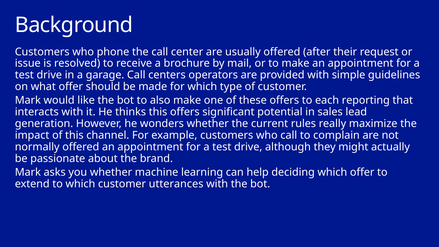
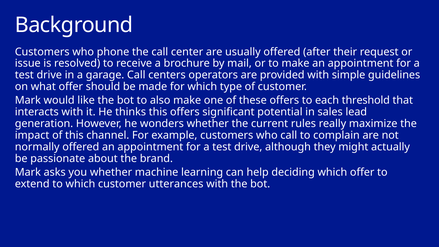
reporting: reporting -> threshold (366, 100)
